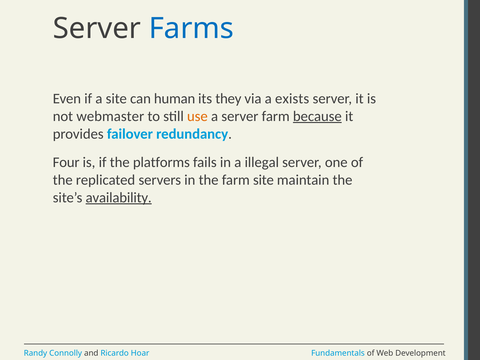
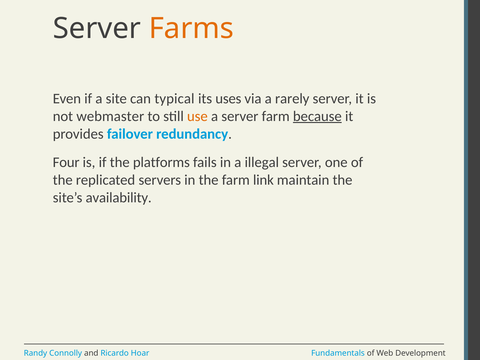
Farms colour: blue -> orange (191, 28)
human: human -> typical (174, 99)
they: they -> uses (228, 99)
exists: exists -> rarely (292, 99)
farm site: site -> link (263, 180)
availability underline: present -> none (119, 198)
